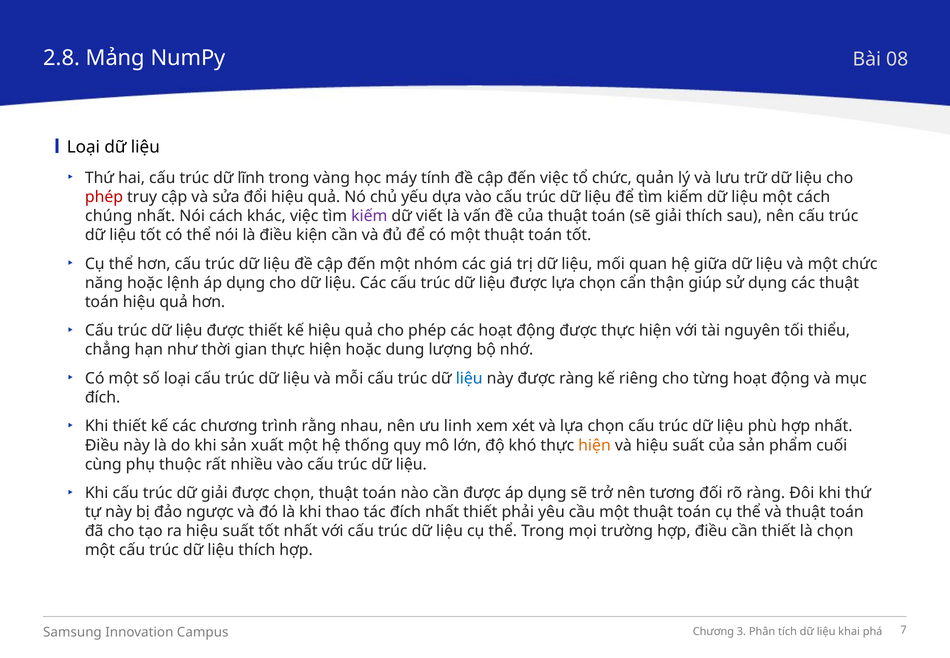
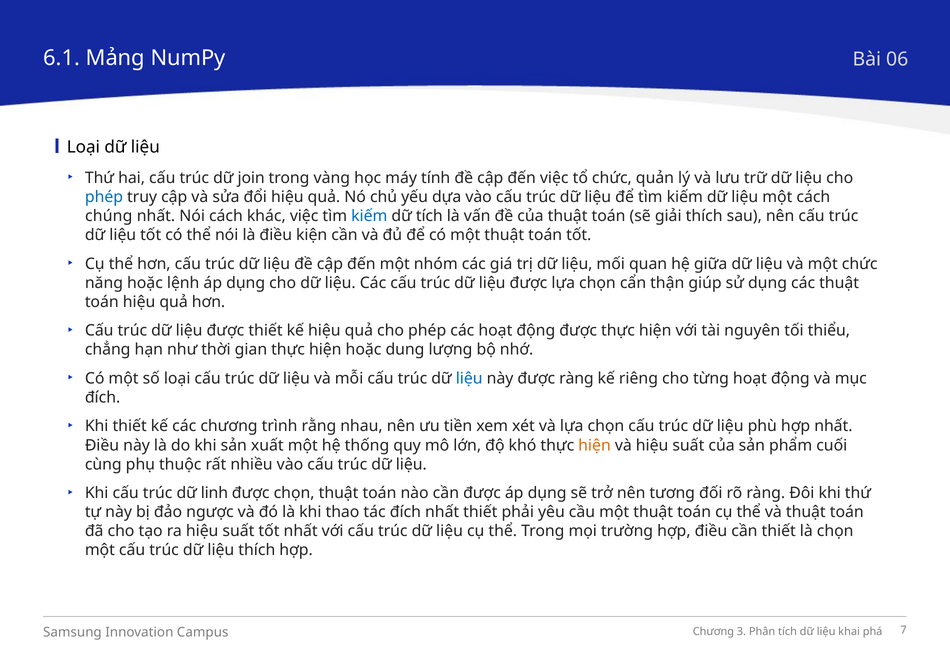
2.8: 2.8 -> 6.1 (62, 58)
08: 08 -> 06 (897, 59)
lĩnh: lĩnh -> join (251, 178)
phép colour: red -> blue (104, 197)
kiếm colour: purple -> blue (369, 216)
dữ viết: viết -> tích (429, 216)
linh: linh -> tiền (458, 426)
dữ giải: giải -> linh (214, 493)
